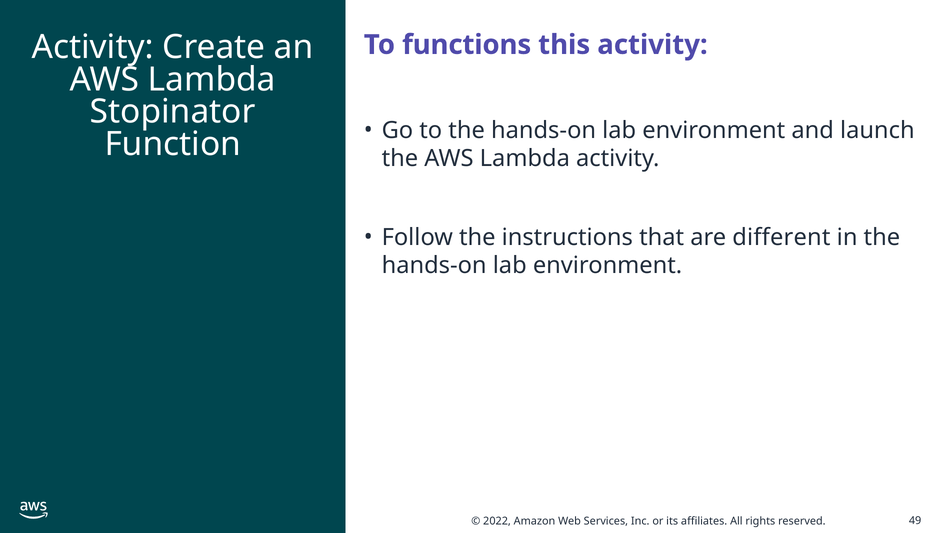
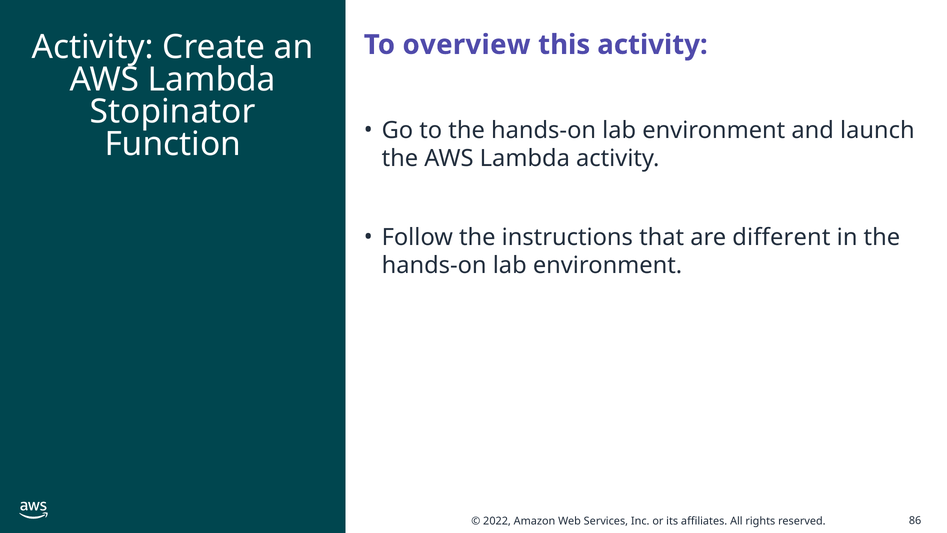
functions: functions -> overview (466, 45)
49: 49 -> 86 (915, 520)
